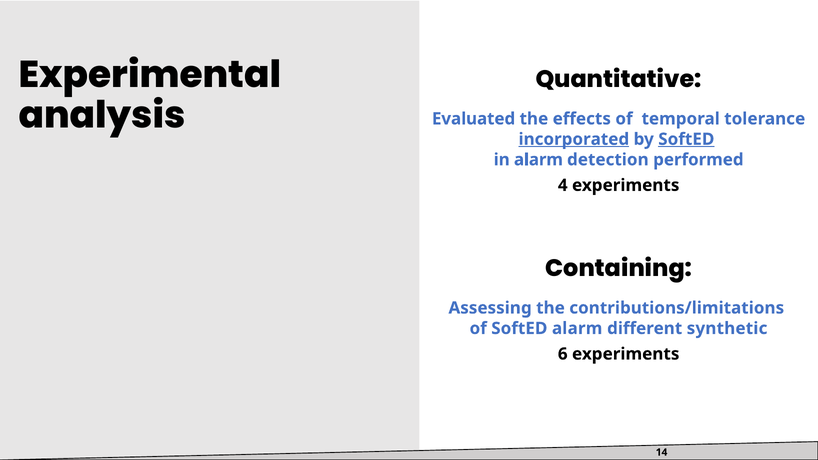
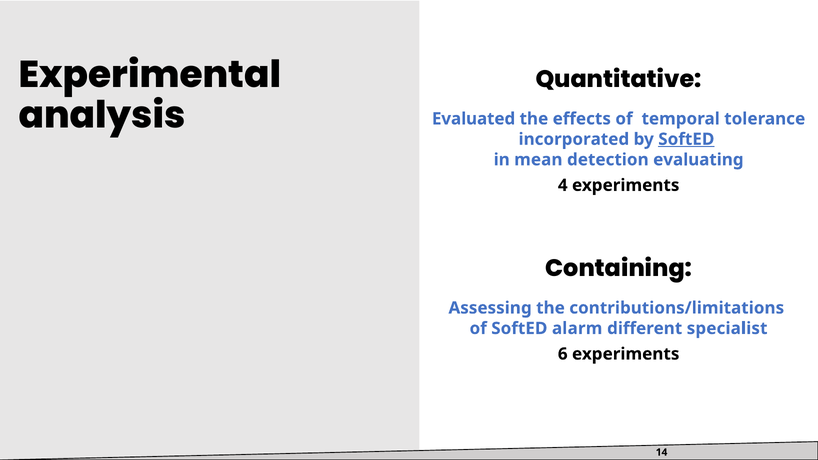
incorporated underline: present -> none (574, 139)
in alarm: alarm -> mean (538, 160)
performed: performed -> evaluating (698, 160)
synthetic: synthetic -> specialist (727, 328)
